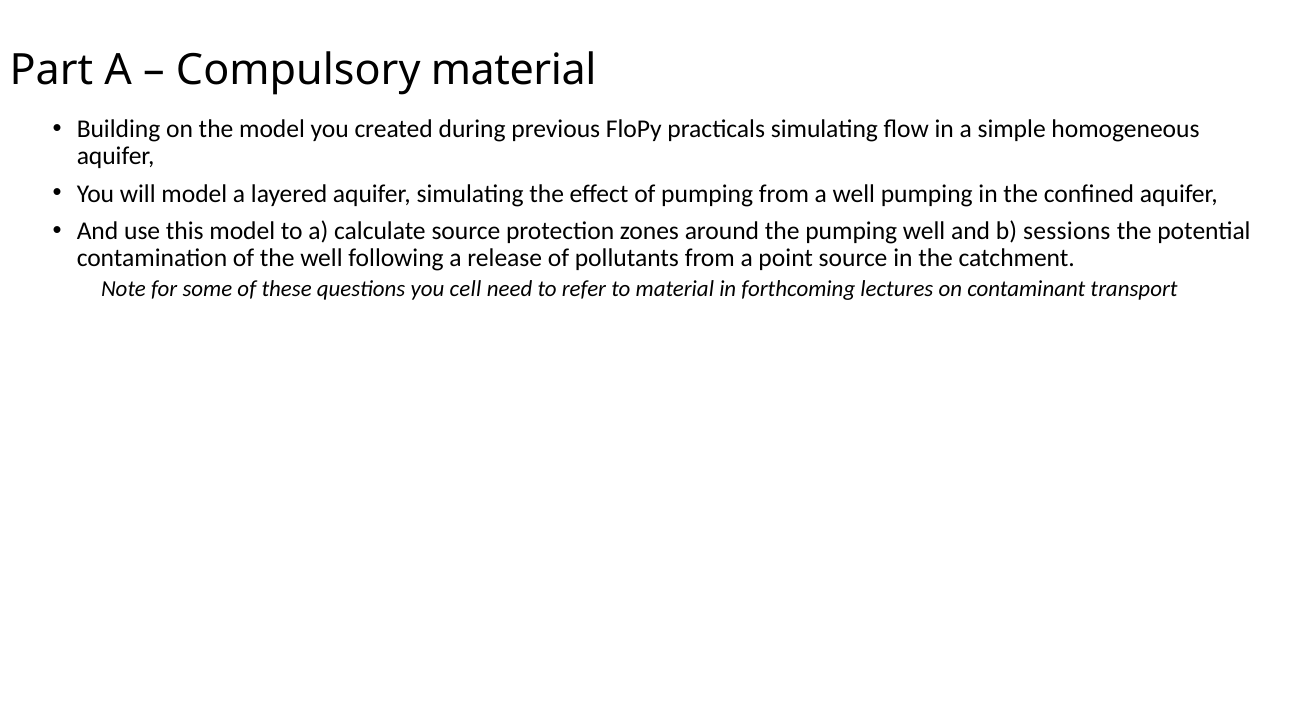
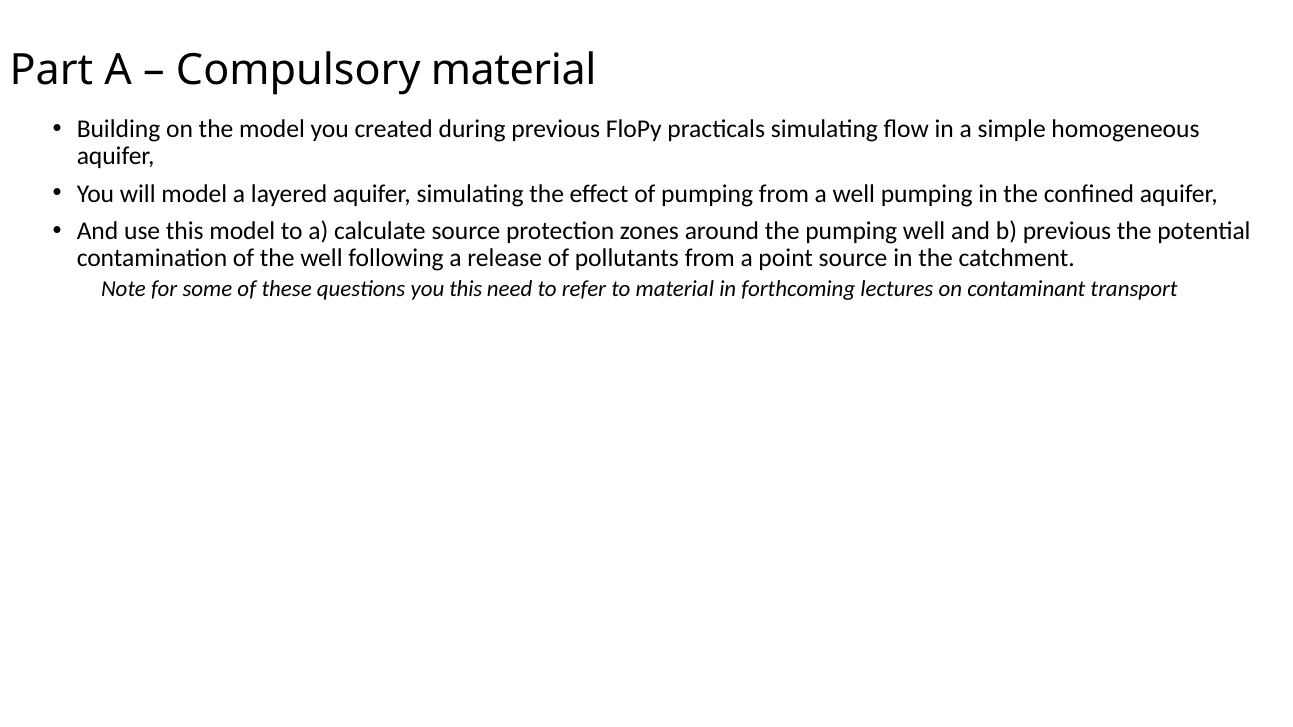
b sessions: sessions -> previous (1067, 232)
you cell: cell -> this (466, 290)
